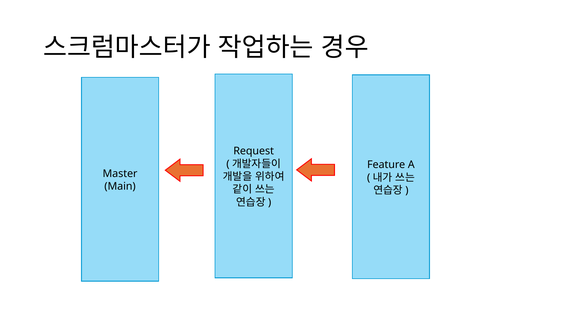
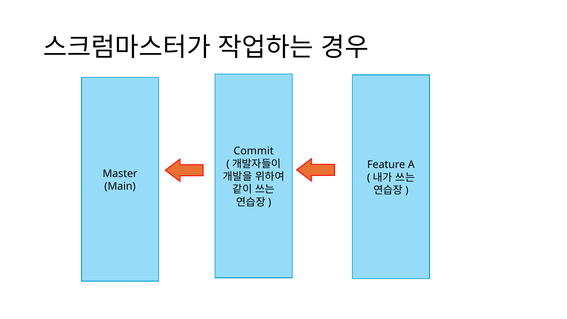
Request: Request -> Commit (254, 151)
